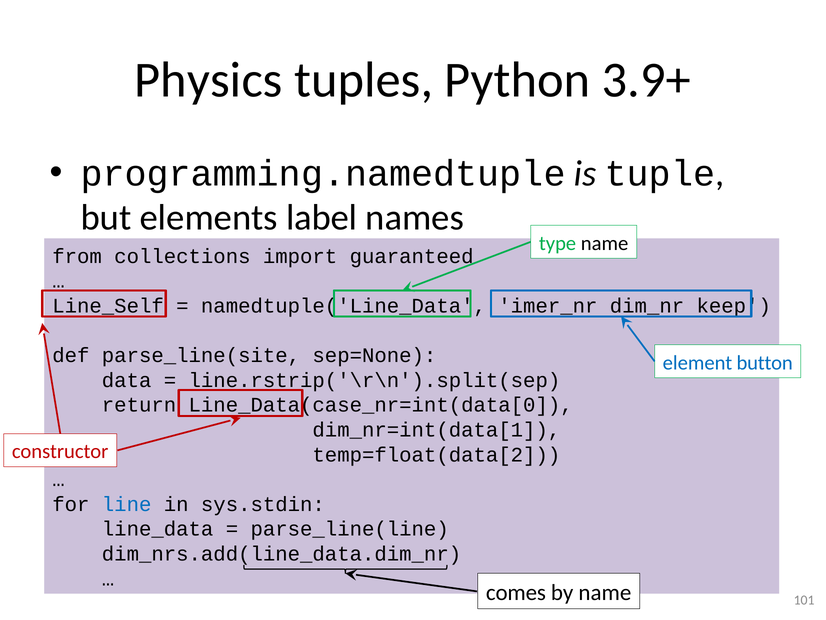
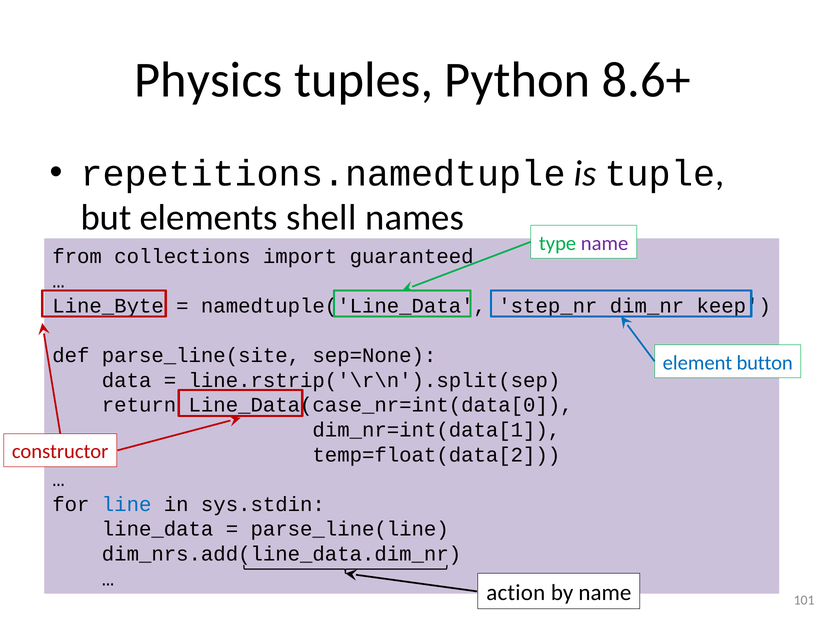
3.9+: 3.9+ -> 8.6+ (646, 80)
programming.namedtuple: programming.namedtuple -> repetitions.namedtuple (323, 173)
label: label -> shell (321, 217)
name colour: black -> purple (605, 243)
Line_Self: Line_Self -> Line_Byte (108, 306)
imer_nr: imer_nr -> step_nr (548, 306)
comes: comes -> action (516, 592)
